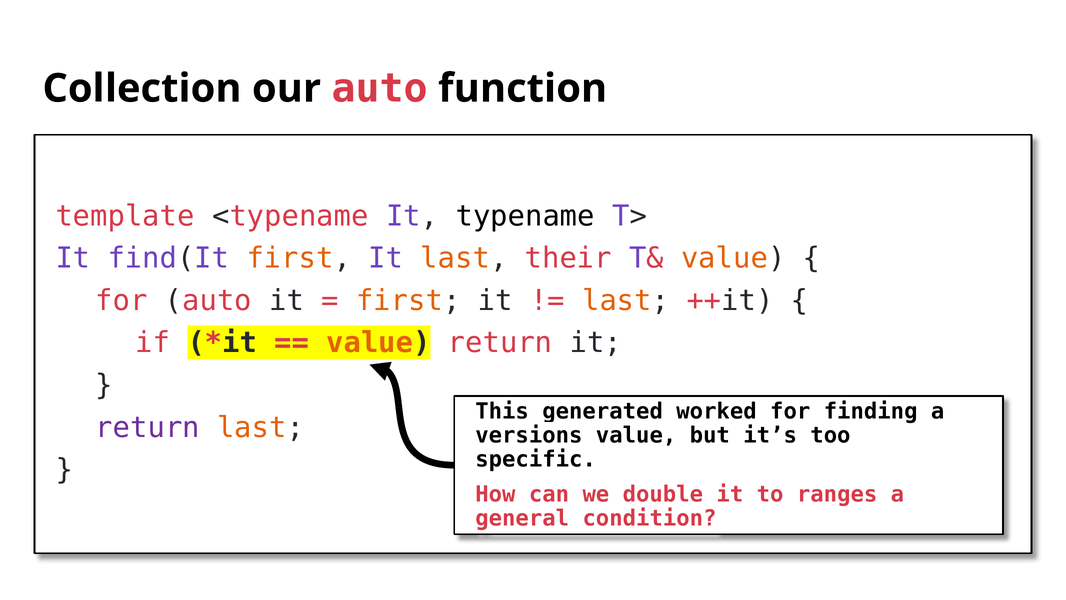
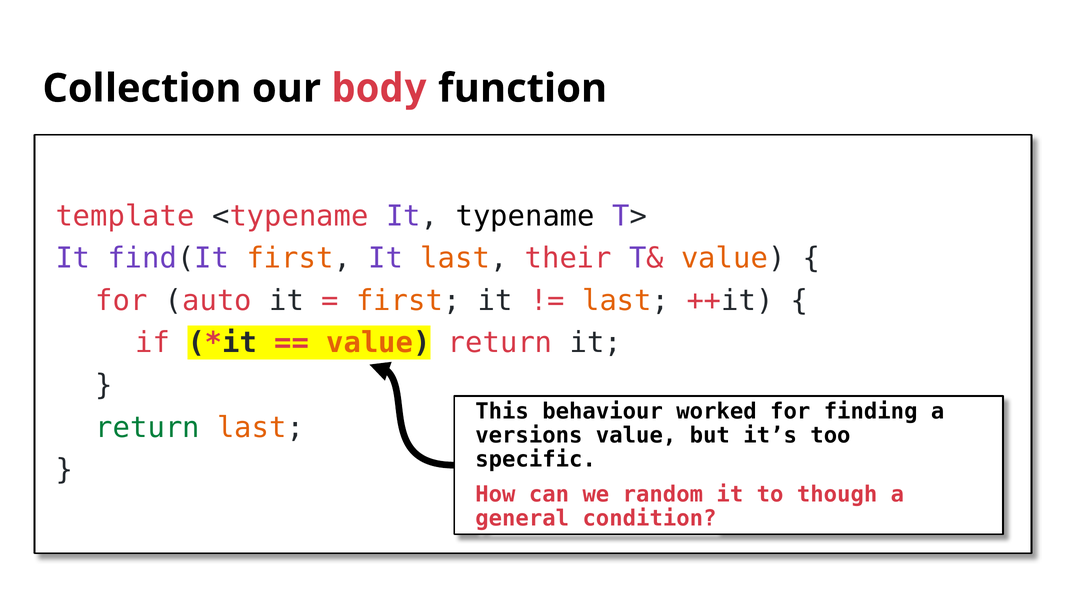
our auto: auto -> body (380, 88)
generated: generated -> behaviour (603, 411)
return colour: purple -> green (148, 427)
double: double -> random (663, 494)
ranges: ranges -> though (837, 494)
